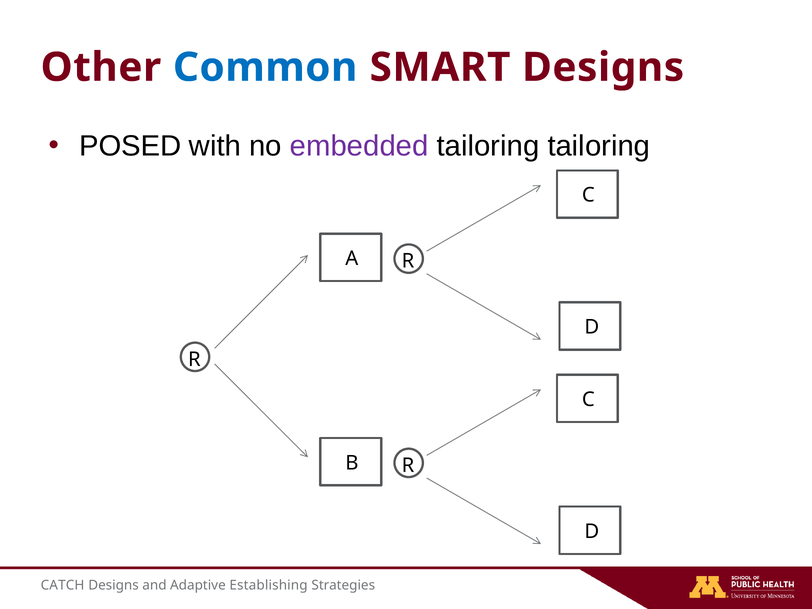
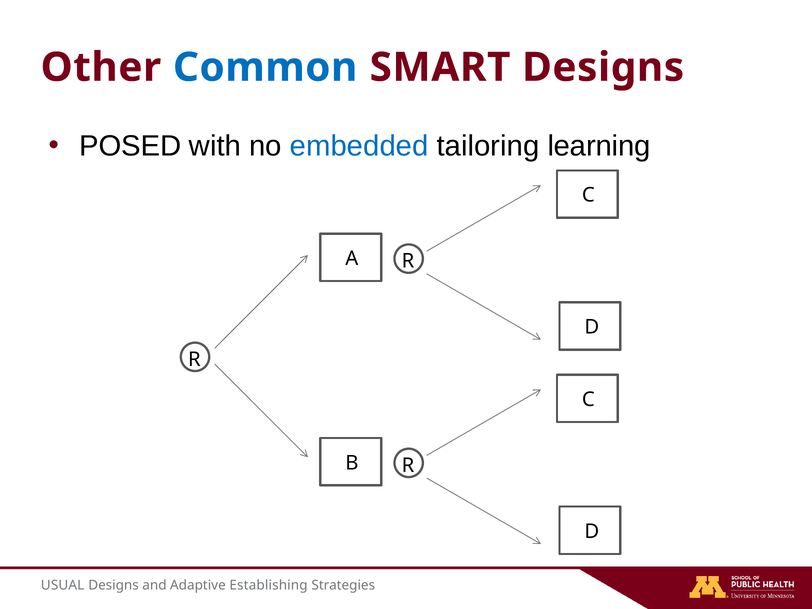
embedded colour: purple -> blue (359, 146)
tailoring tailoring: tailoring -> learning (599, 146)
CATCH: CATCH -> USUAL (63, 585)
